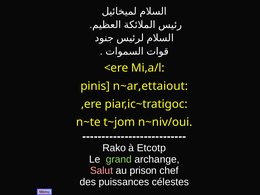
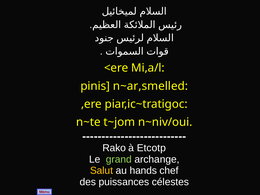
n~ar,ettaiout: n~ar,ettaiout -> n~ar,smelled (151, 86)
Salut colour: pink -> yellow (102, 171)
prison: prison -> hands (143, 171)
